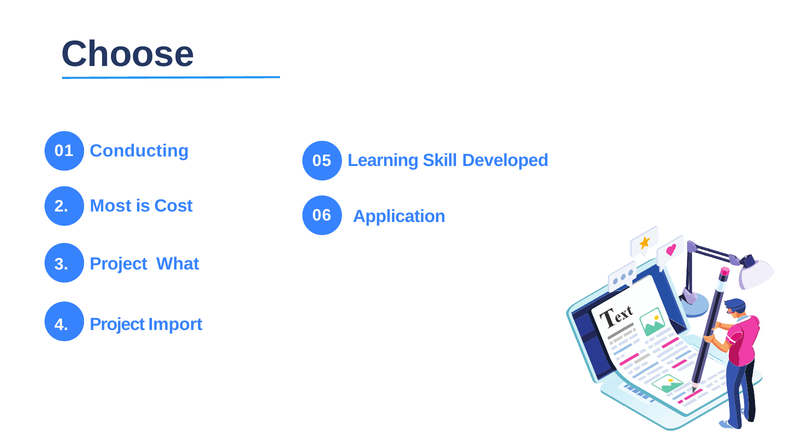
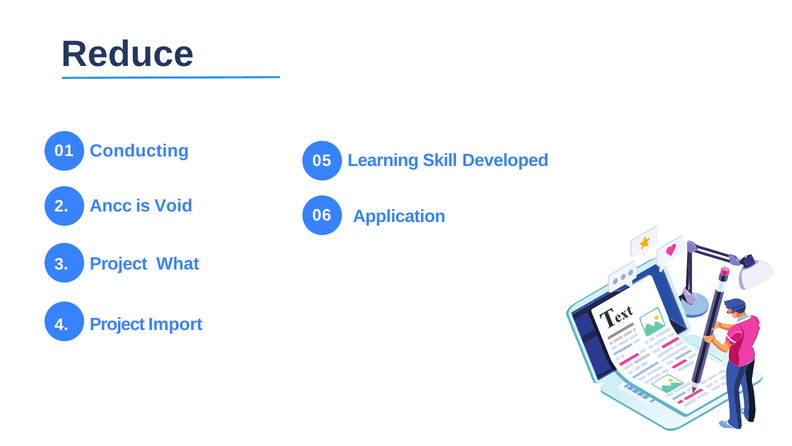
Choose: Choose -> Reduce (128, 54)
Most: Most -> Ancc (111, 206)
Cost: Cost -> Void (173, 206)
